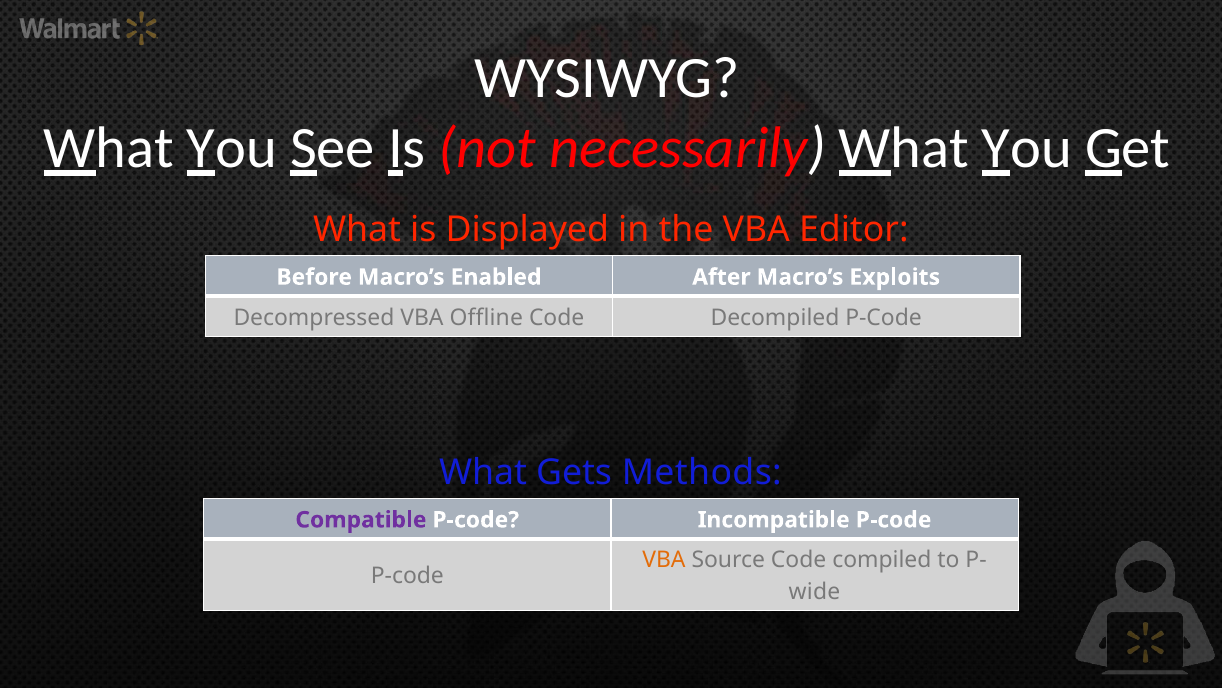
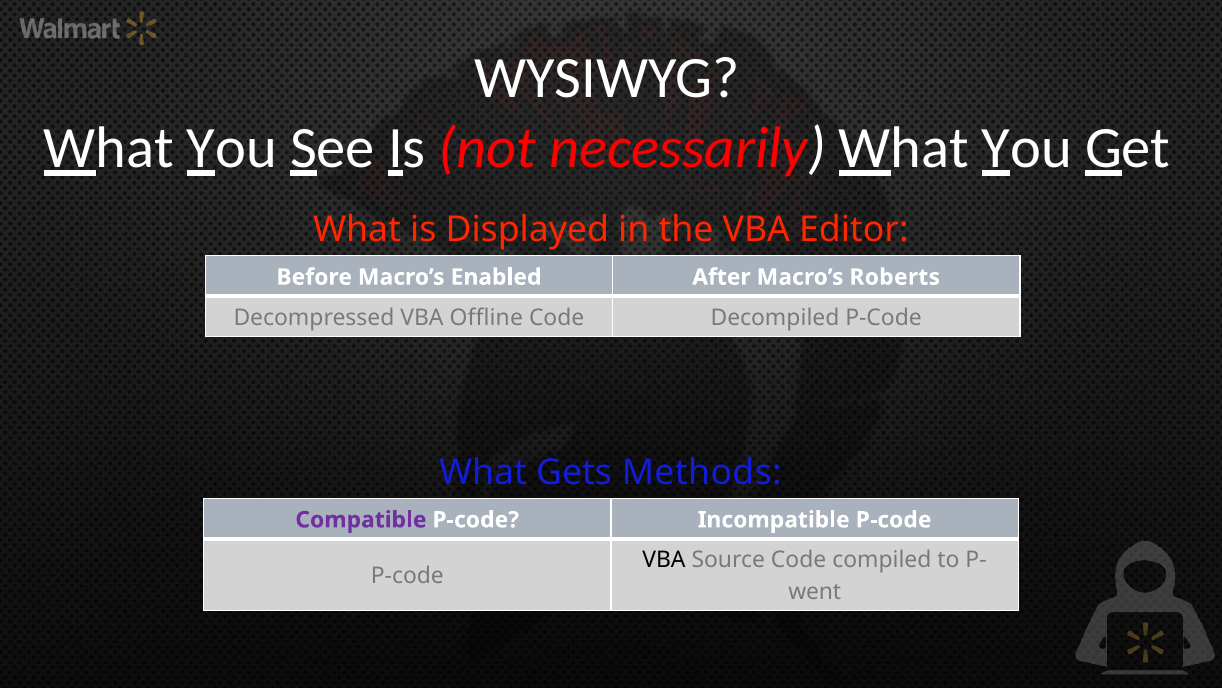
Exploits: Exploits -> Roberts (895, 277)
VBA colour: orange -> black (664, 560)
wide: wide -> went (815, 591)
